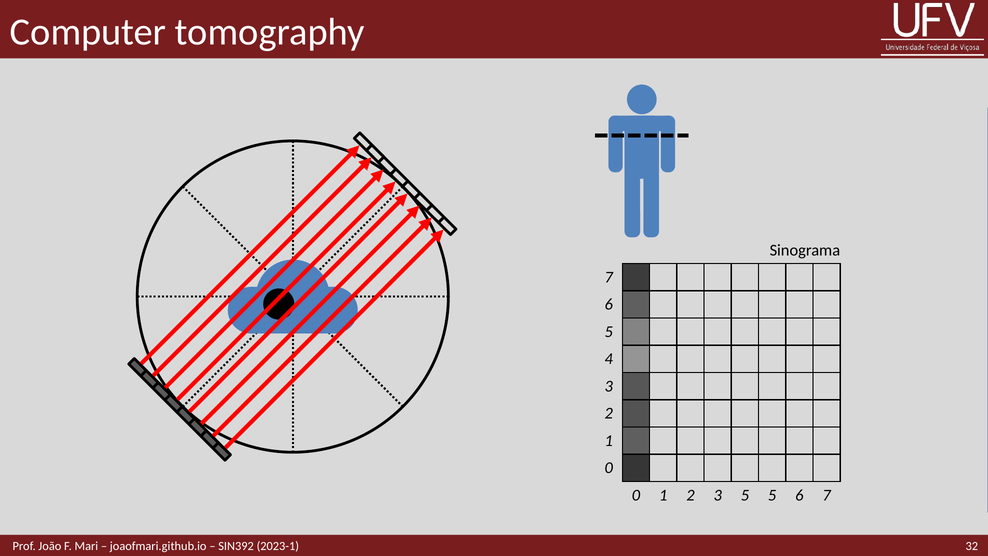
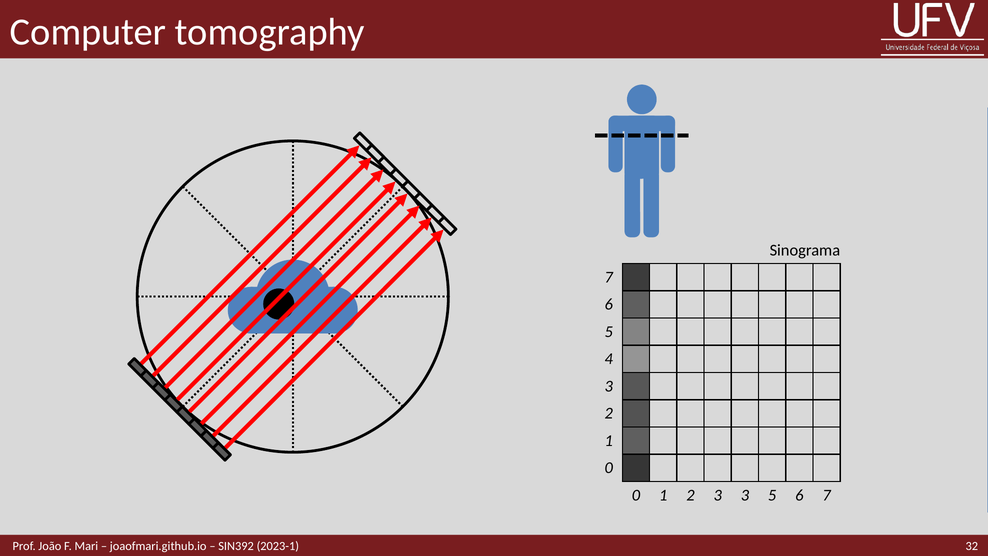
3 5: 5 -> 3 (745, 495)
